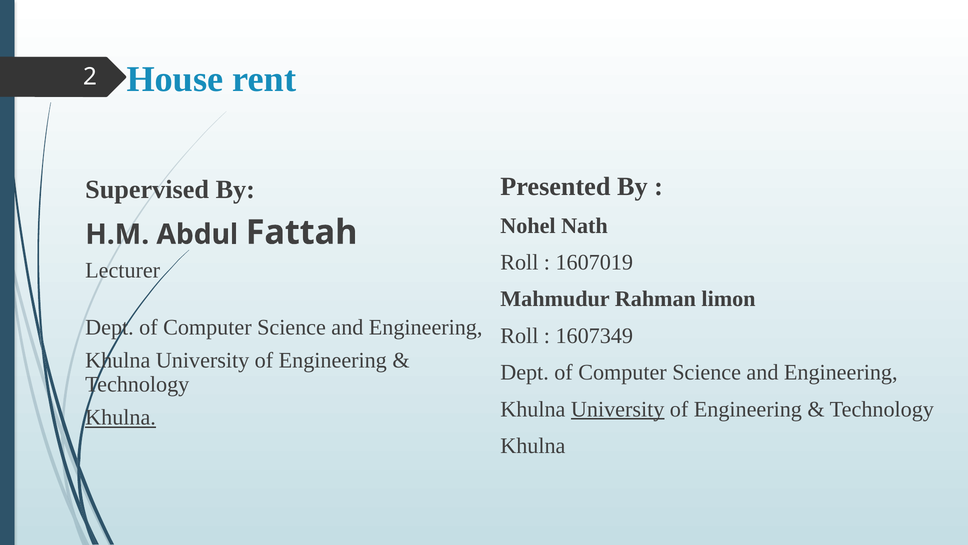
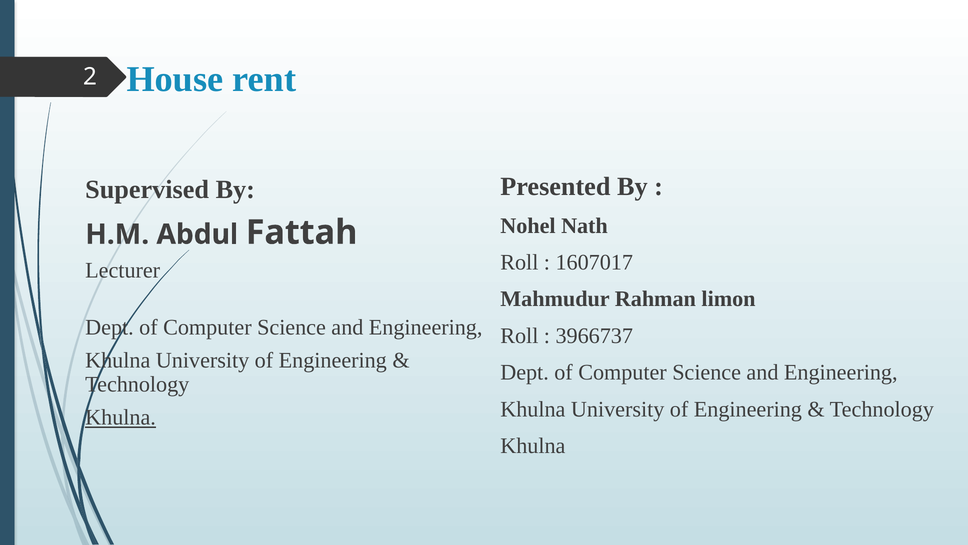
1607019: 1607019 -> 1607017 (594, 262)
1607349: 1607349 -> 3966737 (594, 335)
University underline: present -> none (618, 409)
